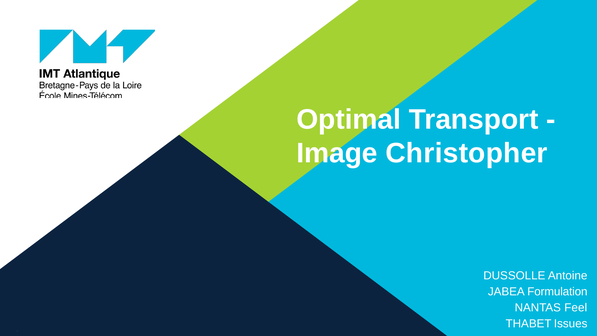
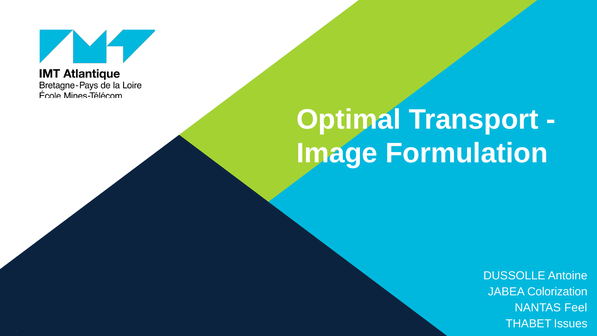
Christopher: Christopher -> Formulation (467, 153)
Formulation: Formulation -> Colorization (557, 292)
